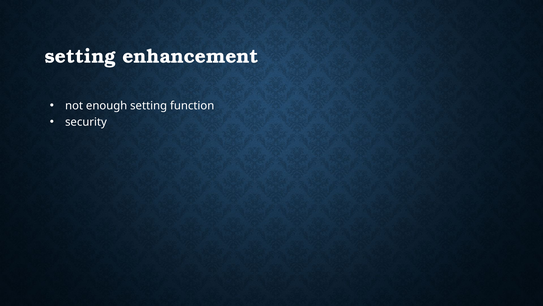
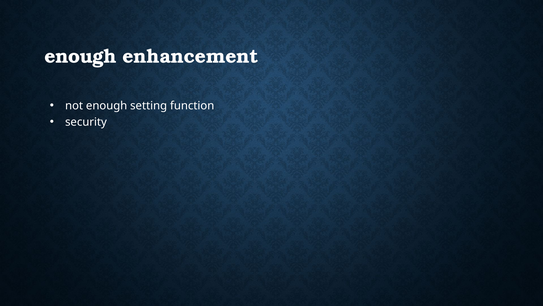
setting: setting -> enough (80, 57)
